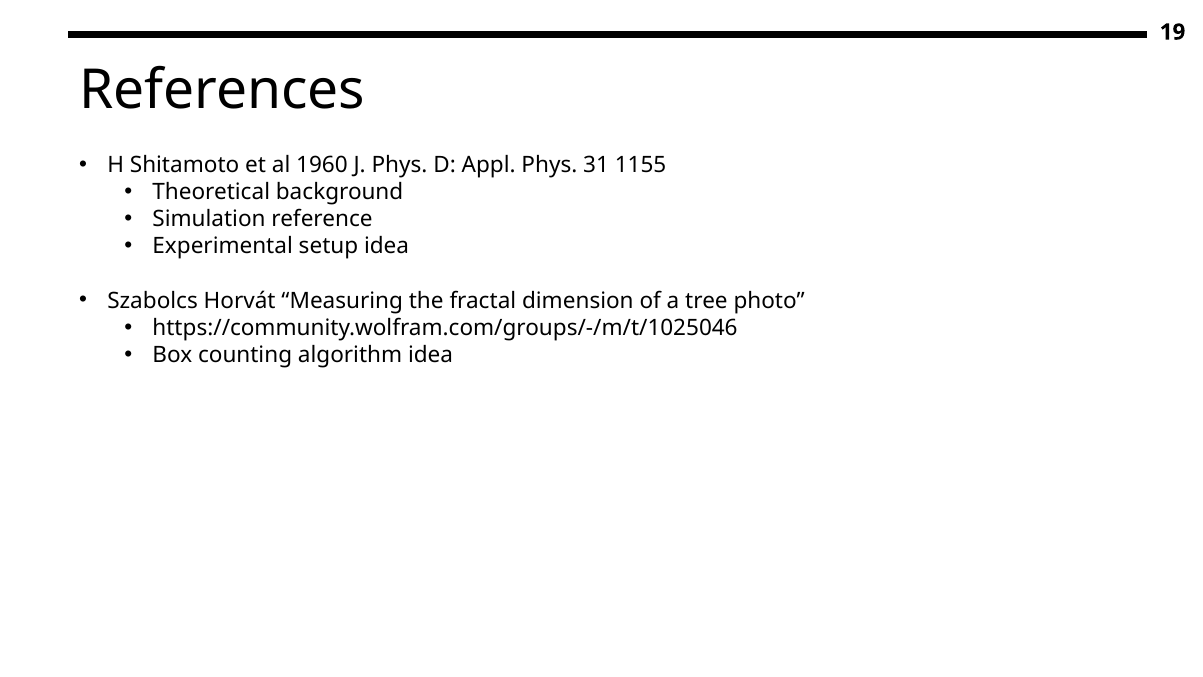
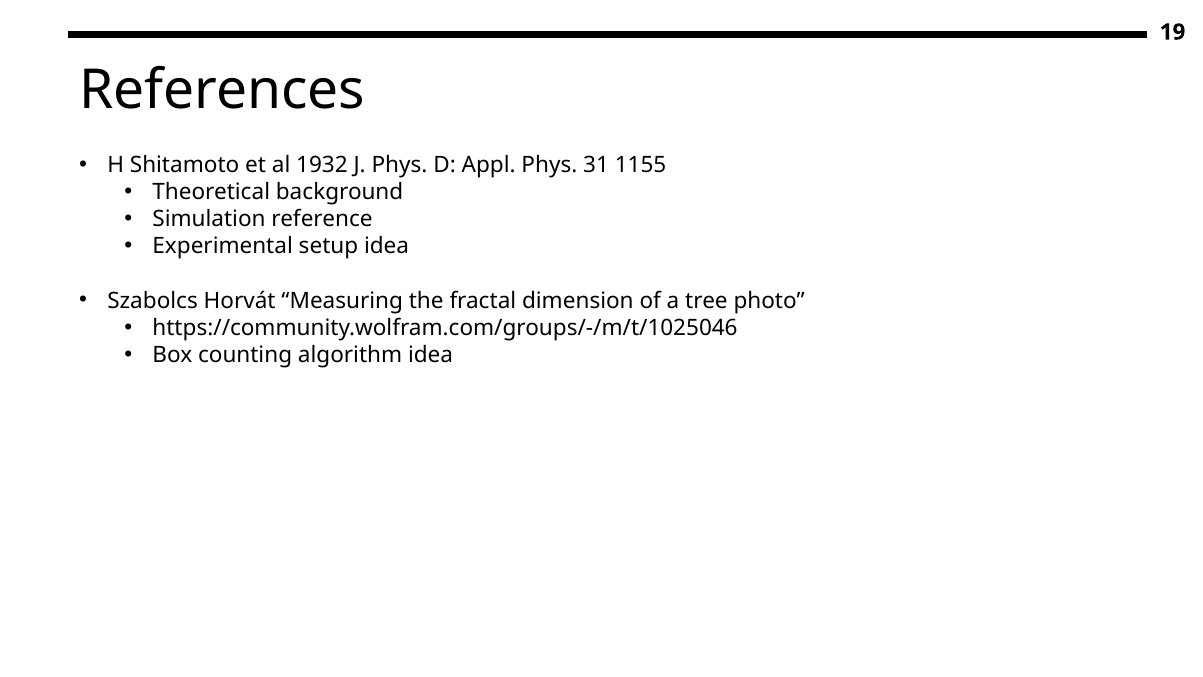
1960: 1960 -> 1932 (322, 165)
